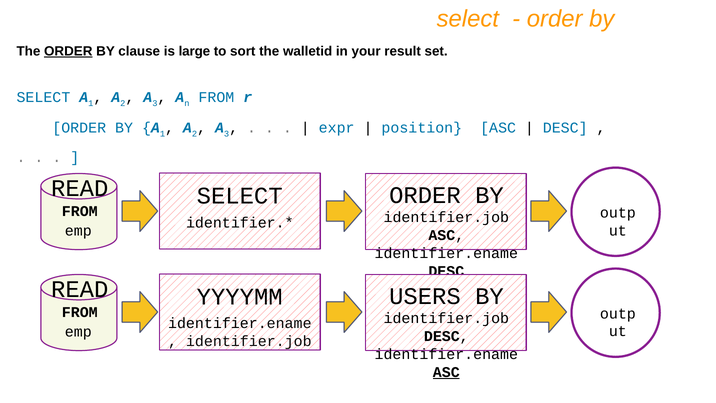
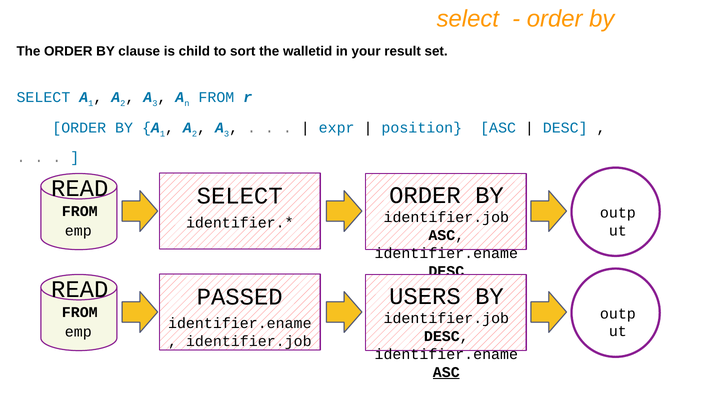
ORDER underline: present -> none (68, 51)
large: large -> child (194, 51)
YYYYMM: YYYYMM -> PASSED (240, 297)
